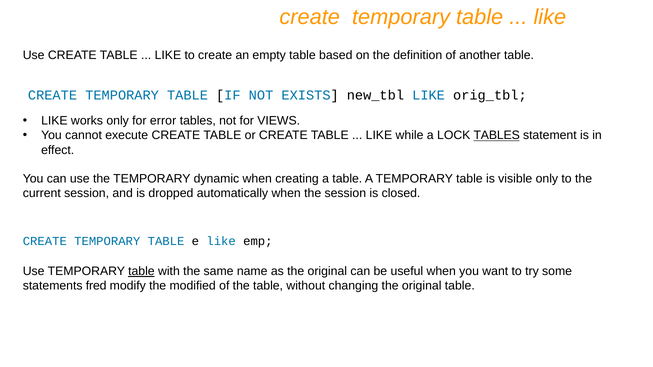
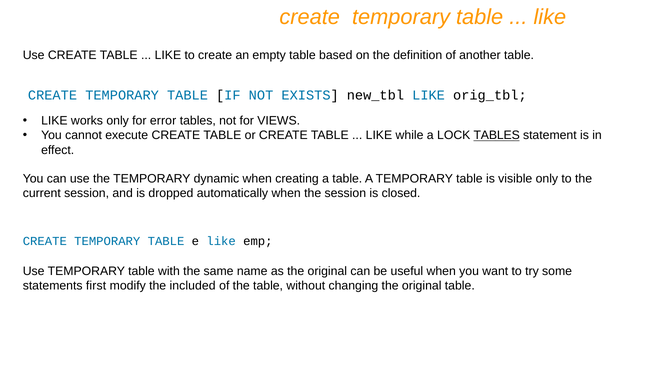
table underline: present -> none (141, 271)
fred: fred -> first (96, 286)
modified: modified -> included (193, 286)
